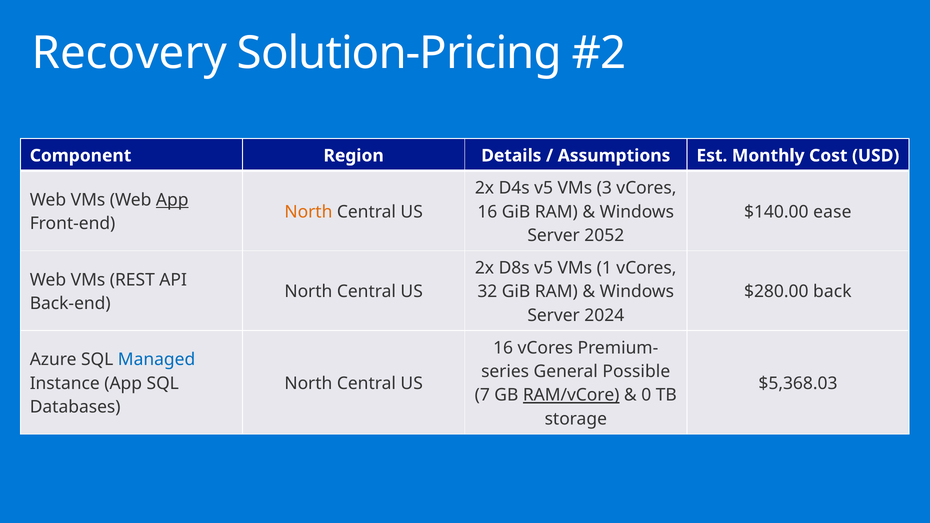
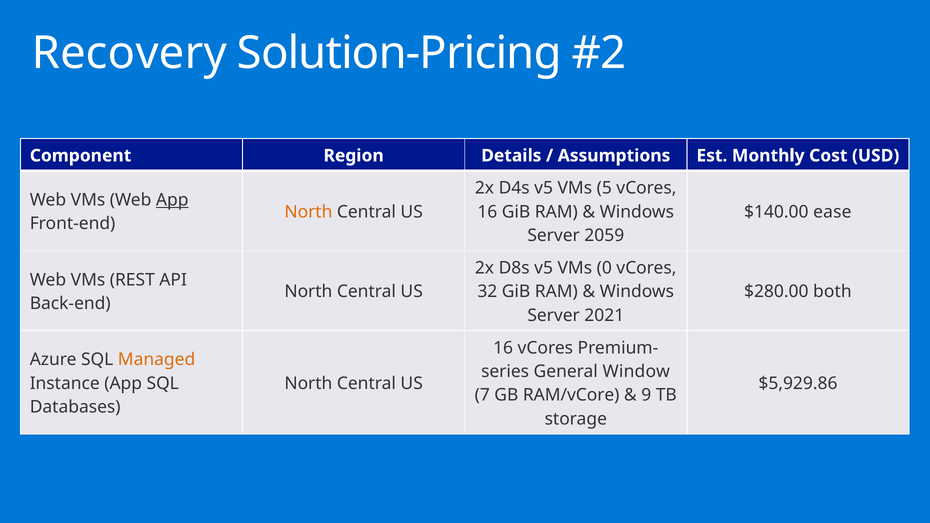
3: 3 -> 5 (604, 188)
2052: 2052 -> 2059 (604, 236)
1: 1 -> 0 (604, 268)
back: back -> both (832, 292)
2024: 2024 -> 2021 (604, 315)
Managed colour: blue -> orange (157, 360)
Possible: Possible -> Window (636, 372)
$5,368.03: $5,368.03 -> $5,929.86 (798, 383)
RAM/vCore underline: present -> none (571, 395)
0: 0 -> 9 (646, 395)
